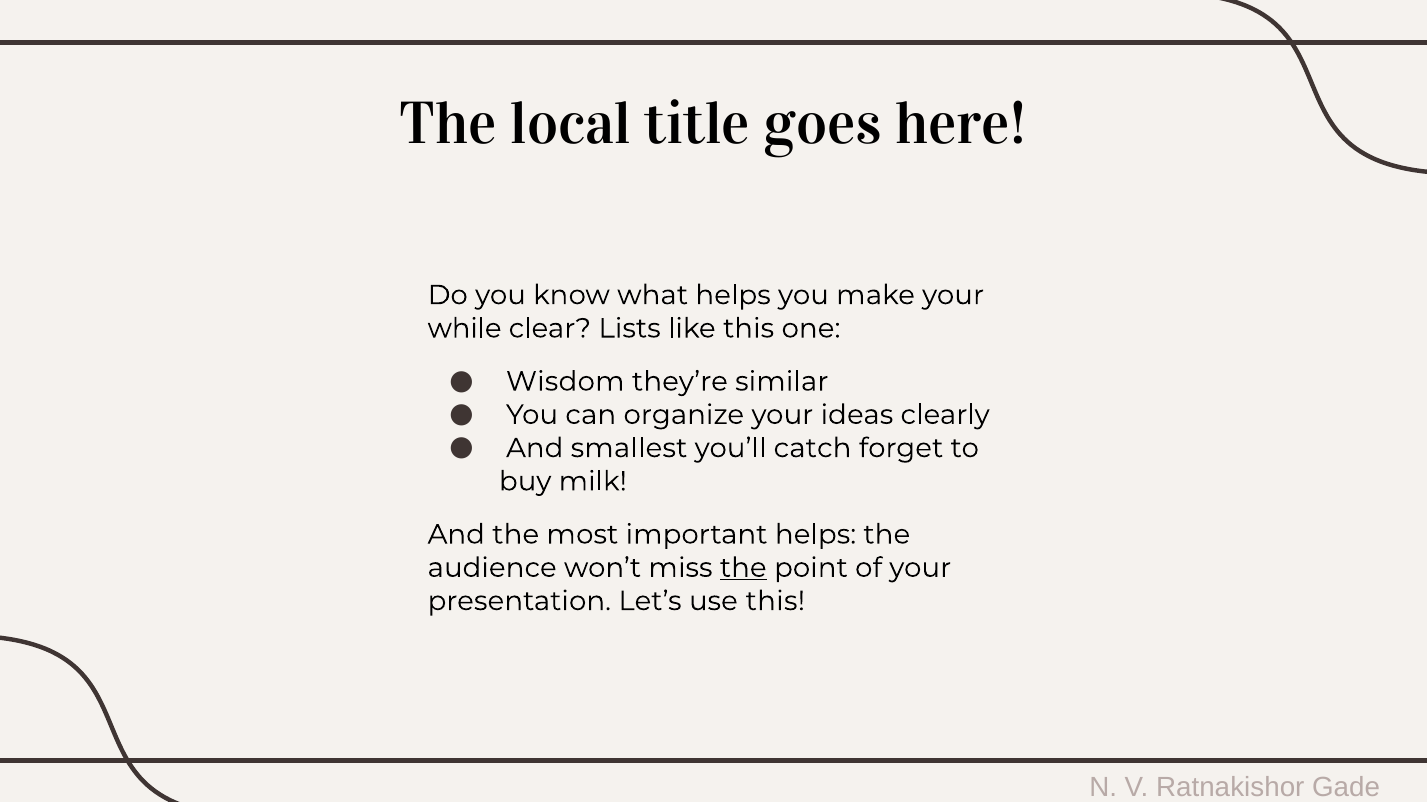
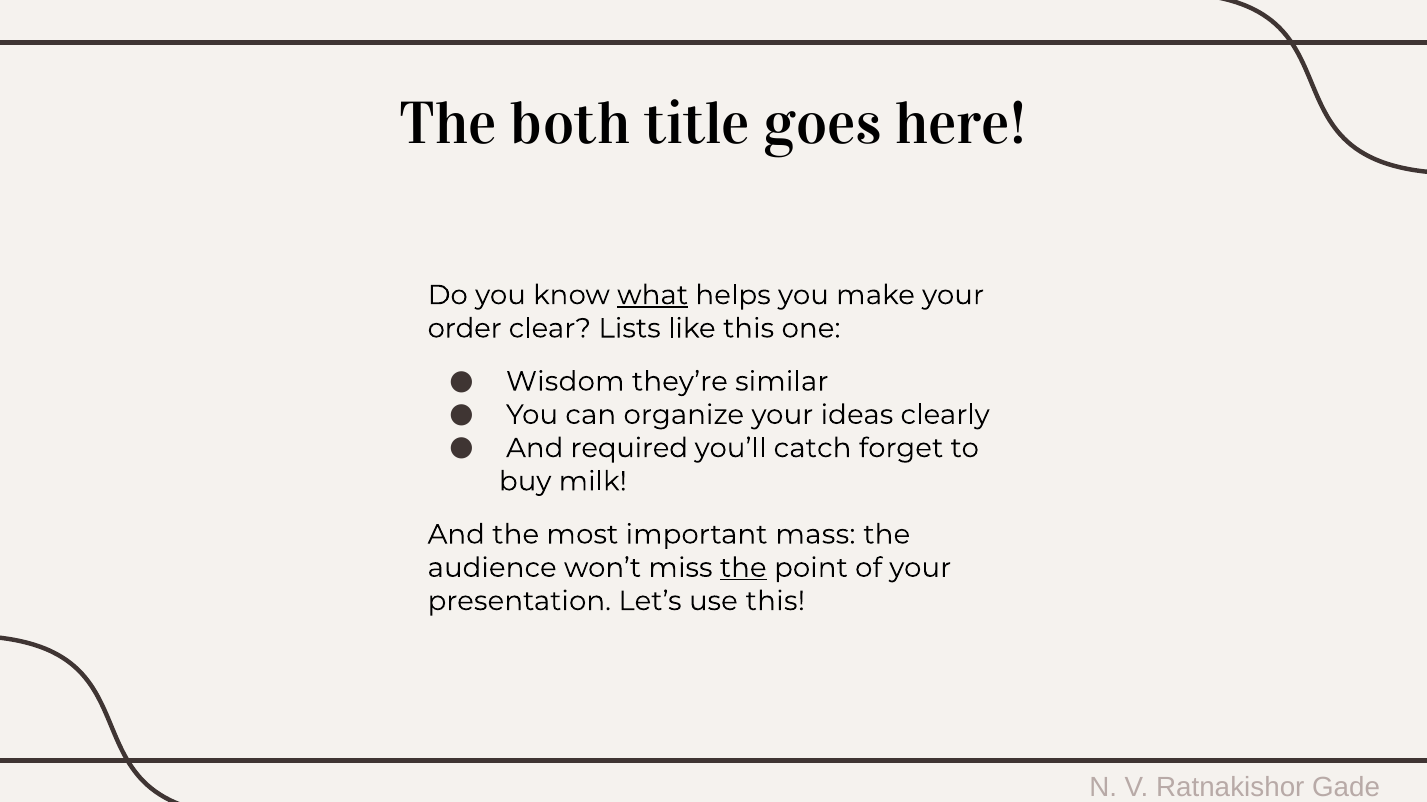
local: local -> both (571, 124)
what underline: none -> present (653, 295)
while: while -> order (465, 329)
smallest: smallest -> required (629, 448)
important helps: helps -> mass (815, 535)
